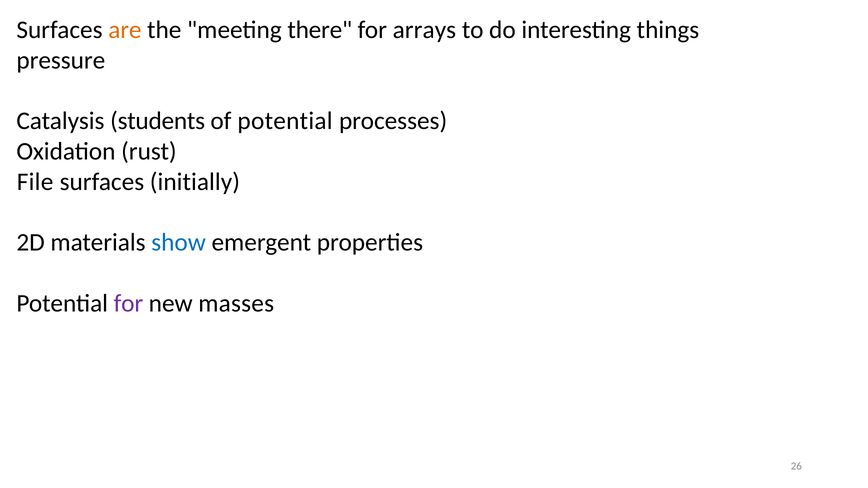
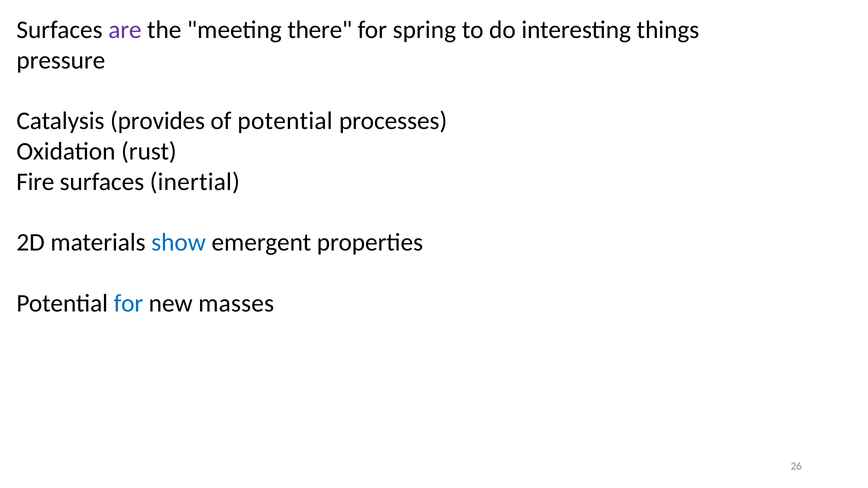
are colour: orange -> purple (125, 30)
arrays: arrays -> spring (424, 30)
students: students -> provides (158, 121)
File: File -> Fire (35, 182)
initially: initially -> inertial (195, 182)
for colour: purple -> blue (128, 303)
